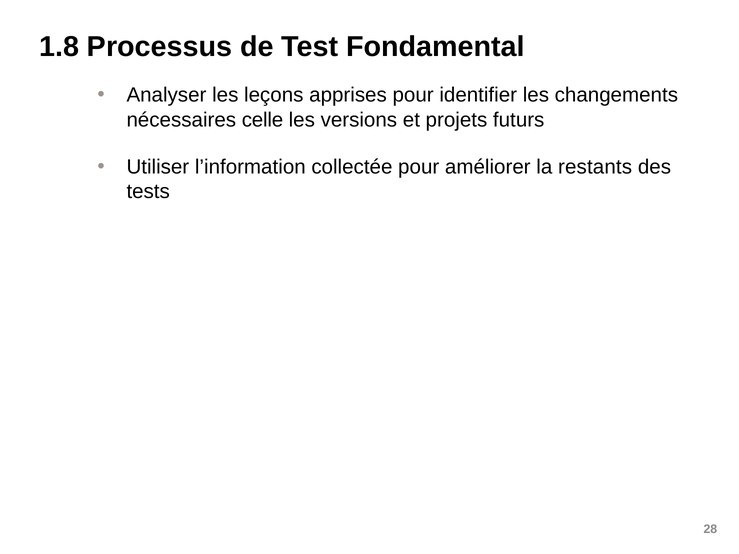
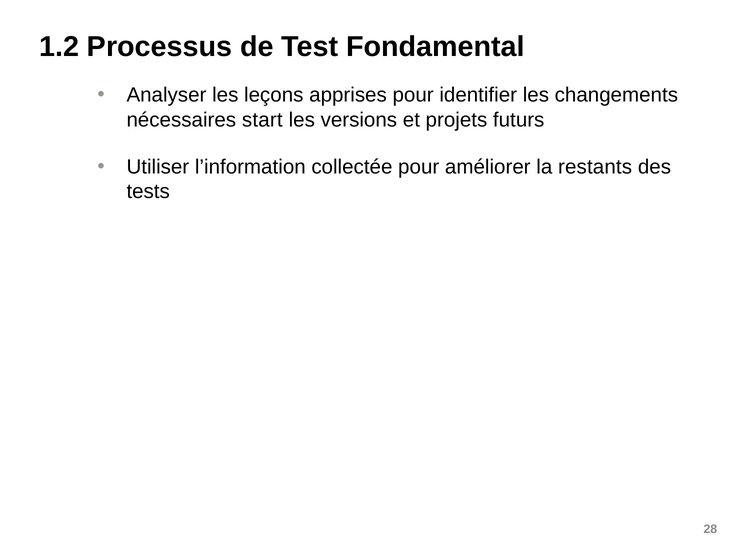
1.8: 1.8 -> 1.2 (59, 47)
celle: celle -> start (262, 120)
